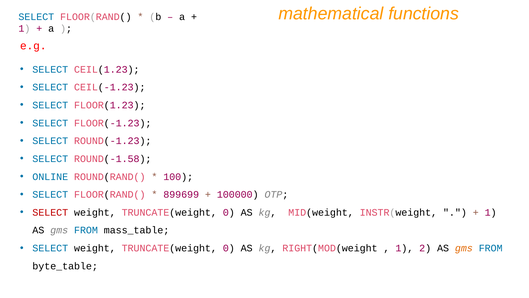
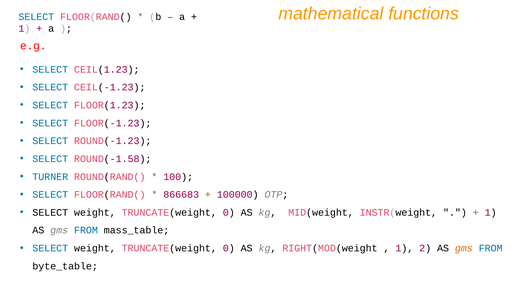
ONLINE: ONLINE -> TURNER (50, 176)
899699: 899699 -> 866683 (181, 194)
SELECT colour: red -> black (50, 212)
